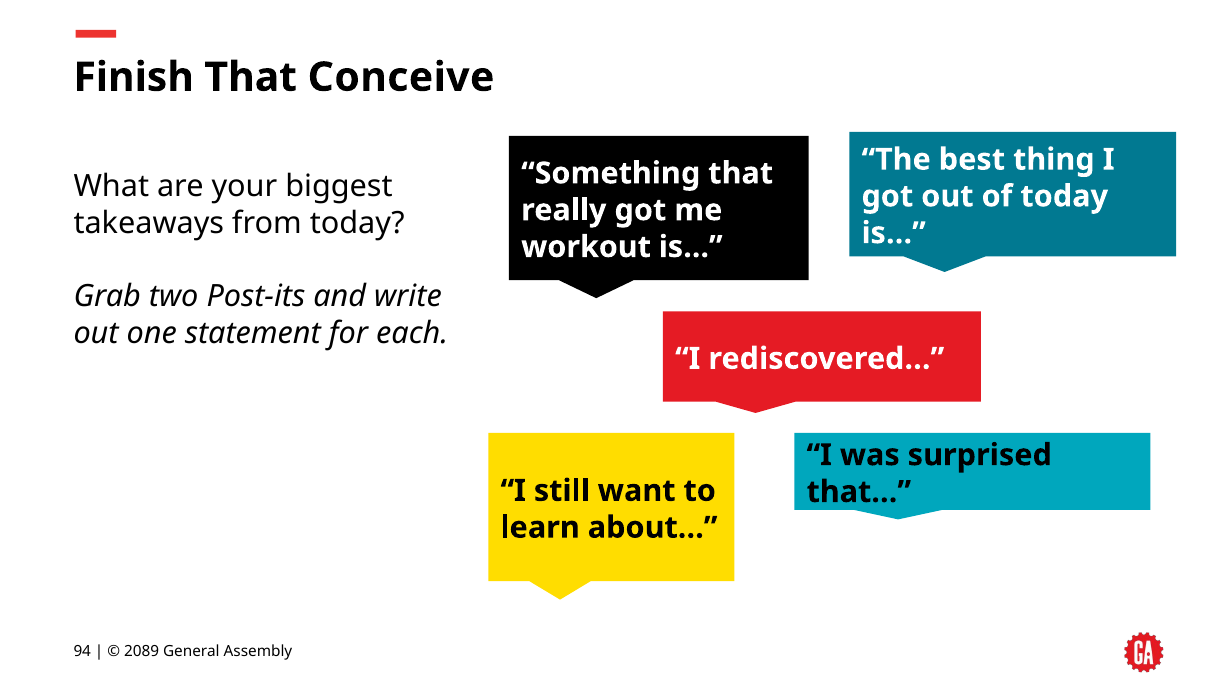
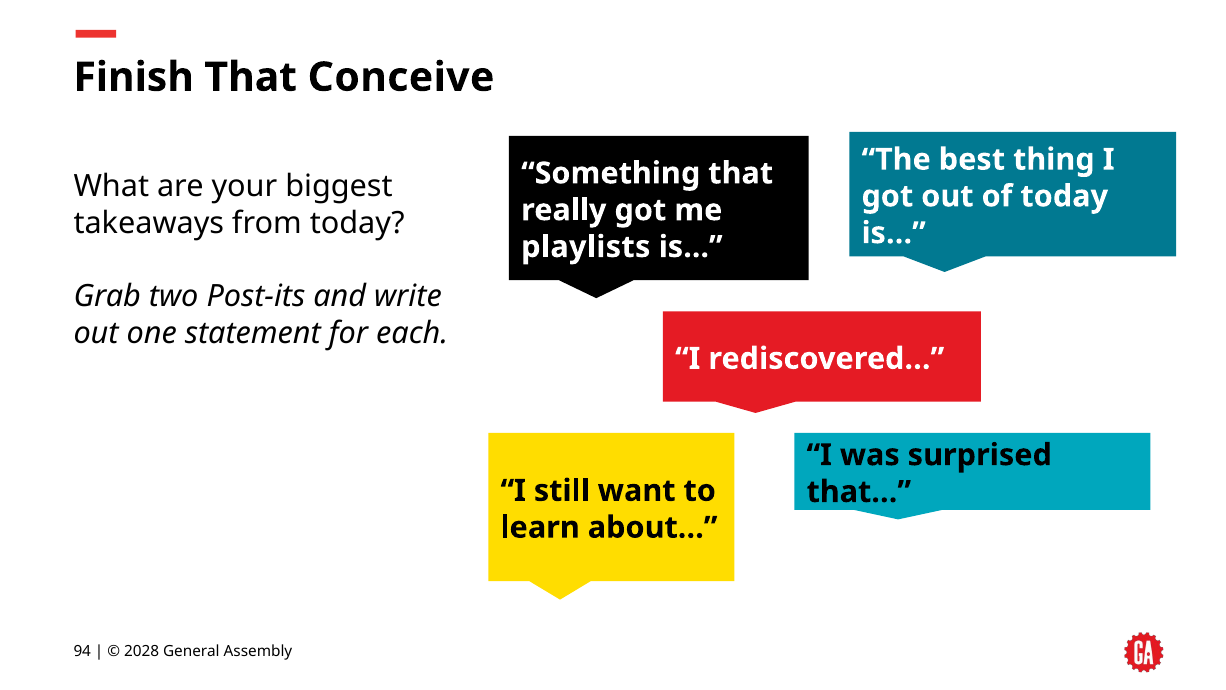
workout: workout -> playlists (586, 247)
2089: 2089 -> 2028 (142, 651)
